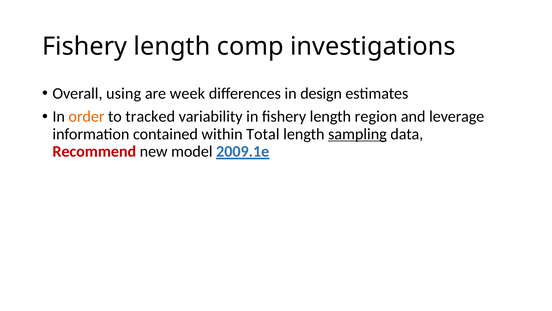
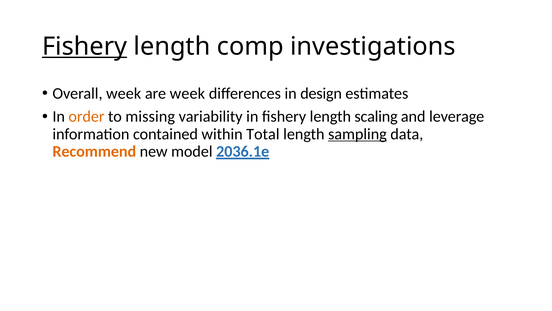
Fishery underline: none -> present (85, 46)
Overall using: using -> week (124, 93)
tracked: tracked -> missing (150, 116)
region: region -> scaling (376, 116)
Recommend colour: red -> orange (94, 151)
2009.1e: 2009.1e -> 2036.1e (243, 151)
